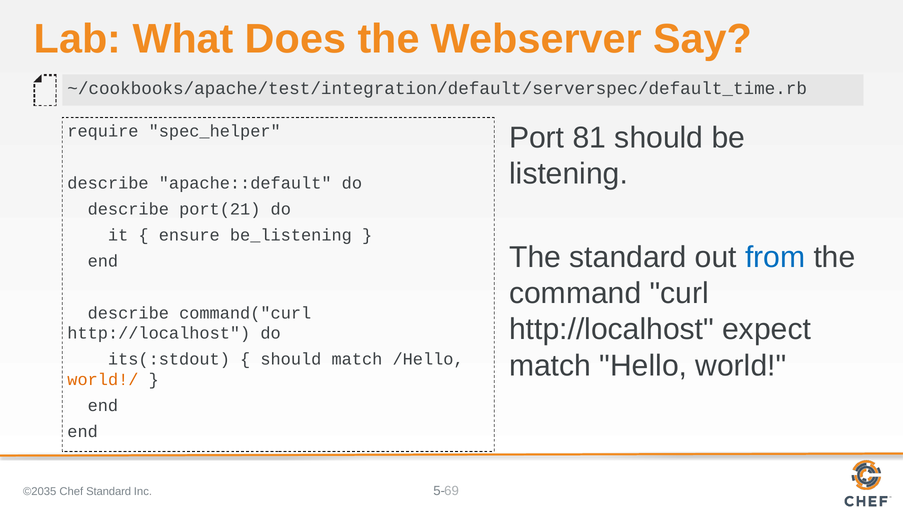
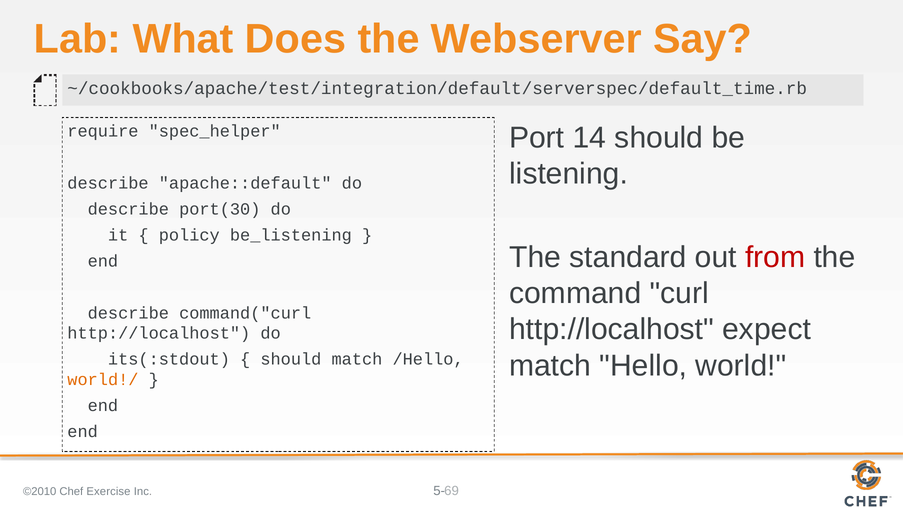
81: 81 -> 14 (589, 138)
port(21: port(21 -> port(30 (220, 209)
ensure: ensure -> policy (189, 235)
from colour: blue -> red (775, 257)
©2035: ©2035 -> ©2010 (40, 491)
Chef Standard: Standard -> Exercise (109, 491)
